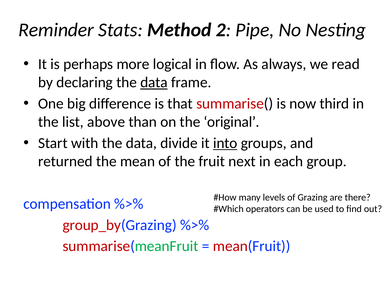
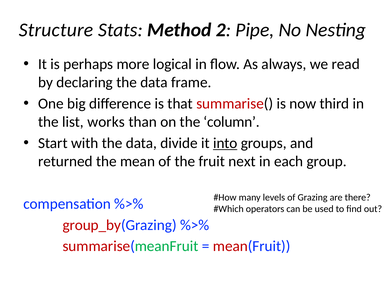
Reminder: Reminder -> Structure (56, 30)
data underline: present -> none (154, 82)
above: above -> works (106, 122)
original: original -> column (232, 122)
